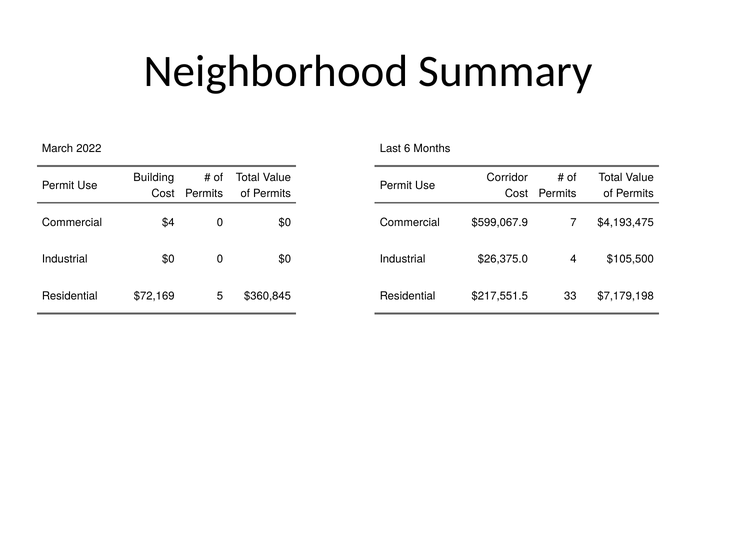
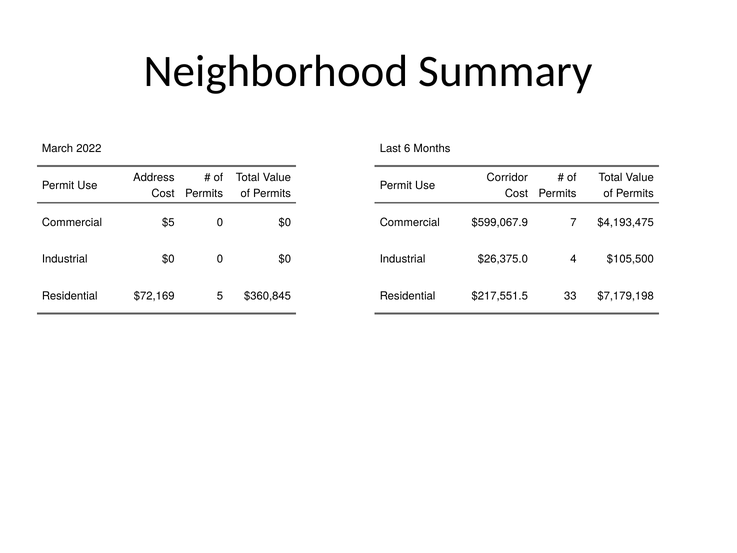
Building: Building -> Address (154, 177)
$4: $4 -> $5 (168, 222)
